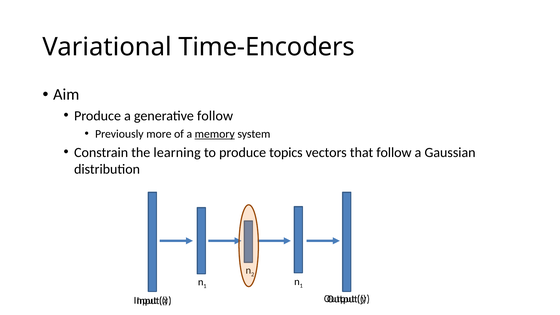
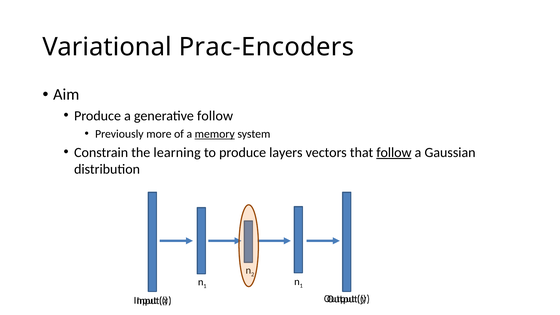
Time-Encoders: Time-Encoders -> Prac-Encoders (266, 47)
topics: topics -> layers (286, 152)
follow underline: none -> present (394, 152)
